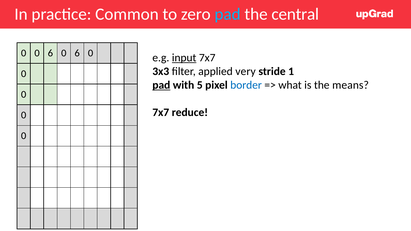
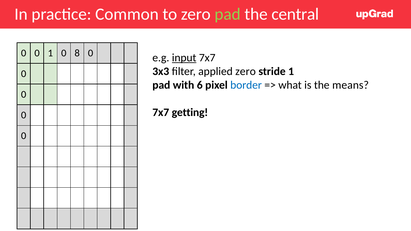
pad colour: light blue -> light green (228, 14)
0 0 6: 6 -> 1 (50, 53)
6: 6 -> 8 (77, 53)
applied very: very -> zero (246, 72)
pad underline: present -> none (161, 85)
5: 5 -> 6 (200, 85)
reduce: reduce -> getting (190, 113)
